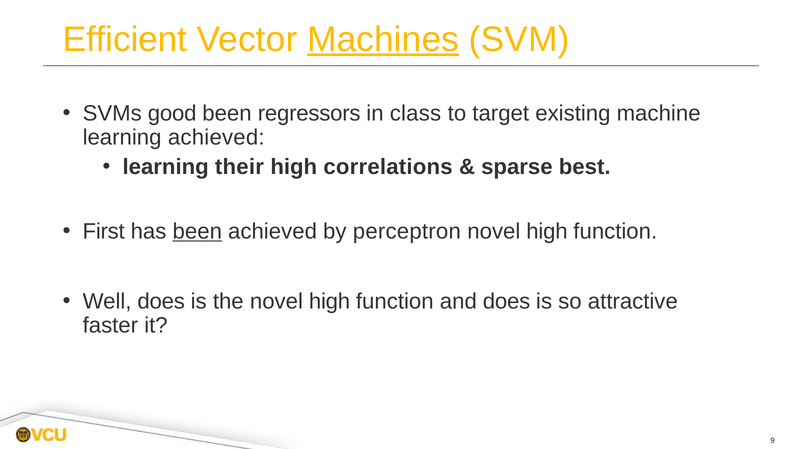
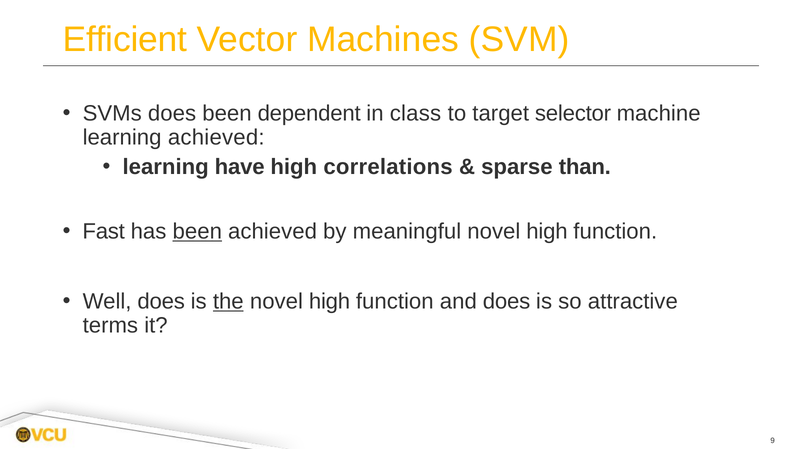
Machines underline: present -> none (383, 39)
SVMs good: good -> does (172, 113)
regressors: regressors -> dependent (309, 113)
existing: existing -> selector (573, 113)
their: their -> have (240, 167)
best: best -> than (585, 167)
First: First -> Fast (104, 231)
perceptron: perceptron -> meaningful (407, 231)
the underline: none -> present (228, 301)
faster: faster -> terms (110, 325)
